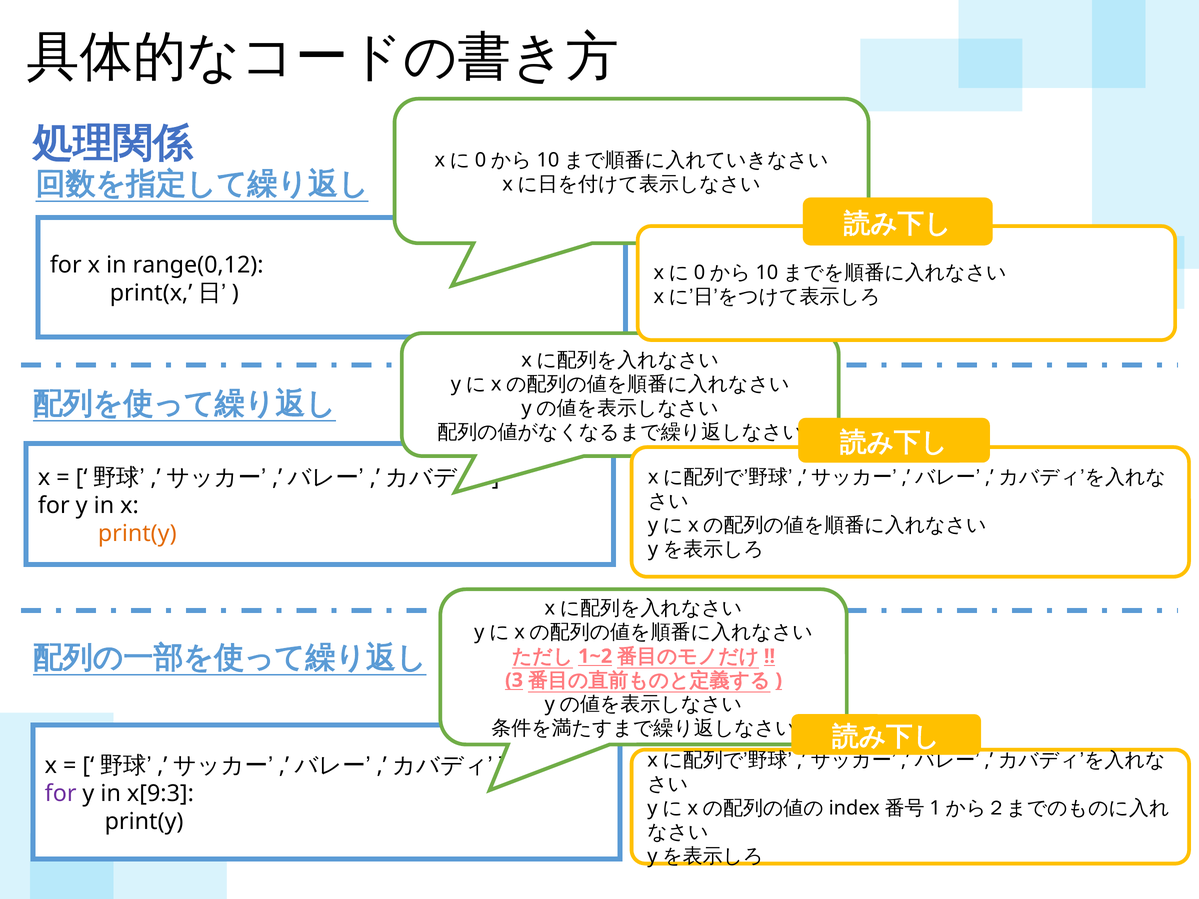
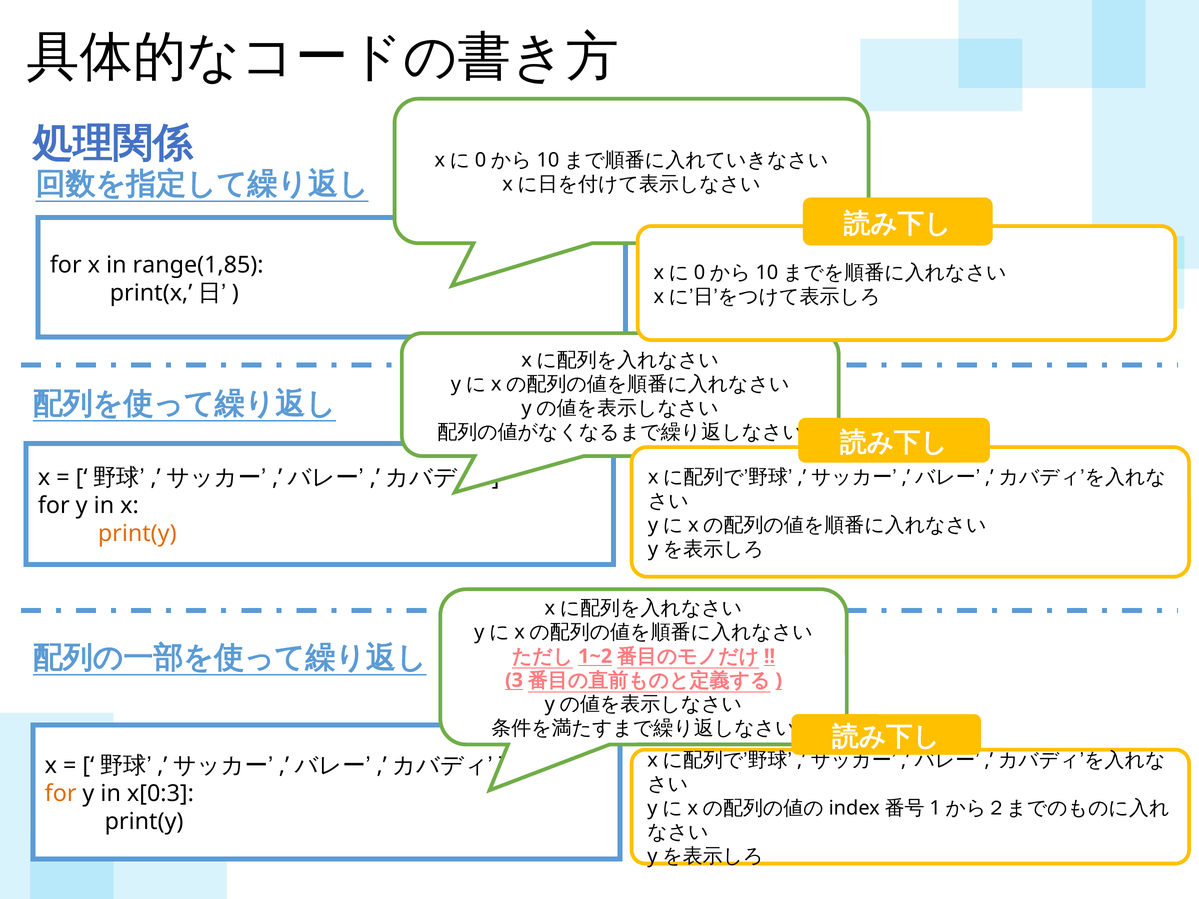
range(0,12: range(0,12 -> range(1,85 (198, 265)
for colour: purple -> orange (61, 794)
x[9:3: x[9:3 -> x[0:3 (160, 794)
